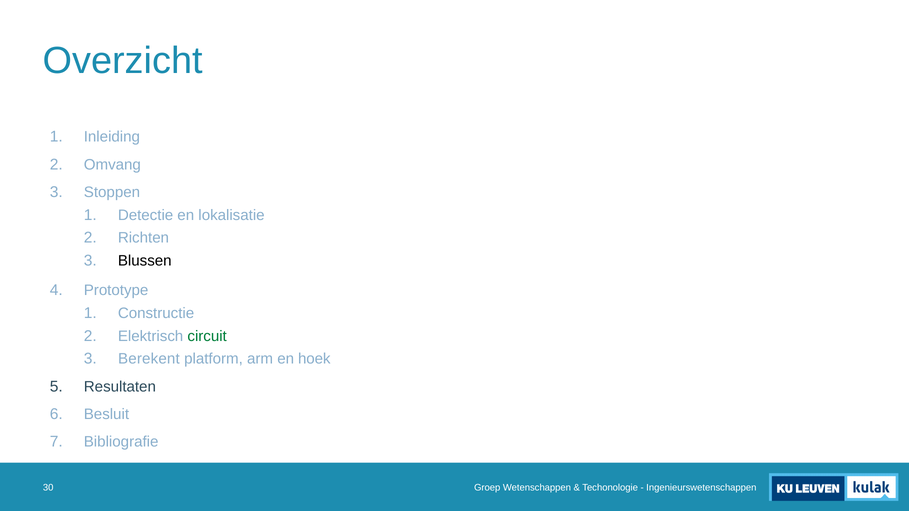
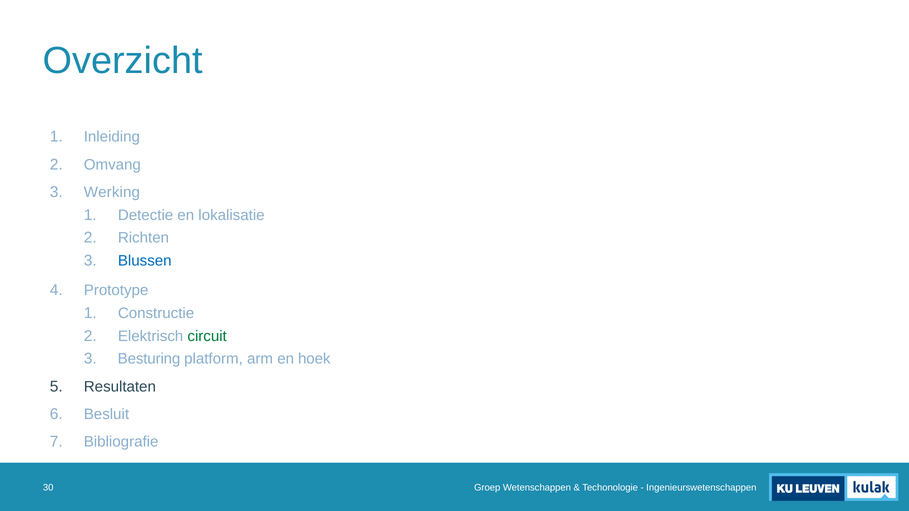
Stoppen: Stoppen -> Werking (112, 192)
Blussen colour: black -> blue (145, 261)
Berekent: Berekent -> Besturing (149, 359)
